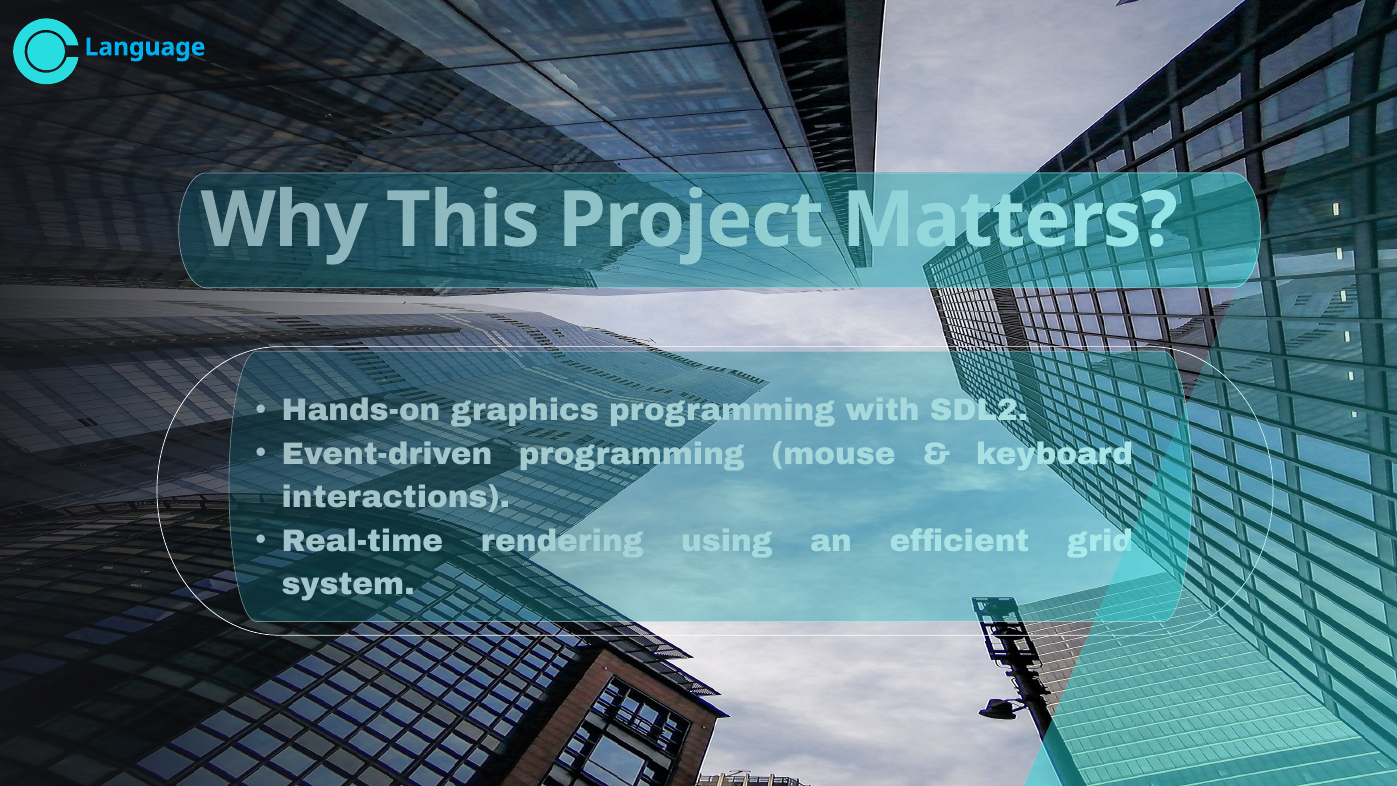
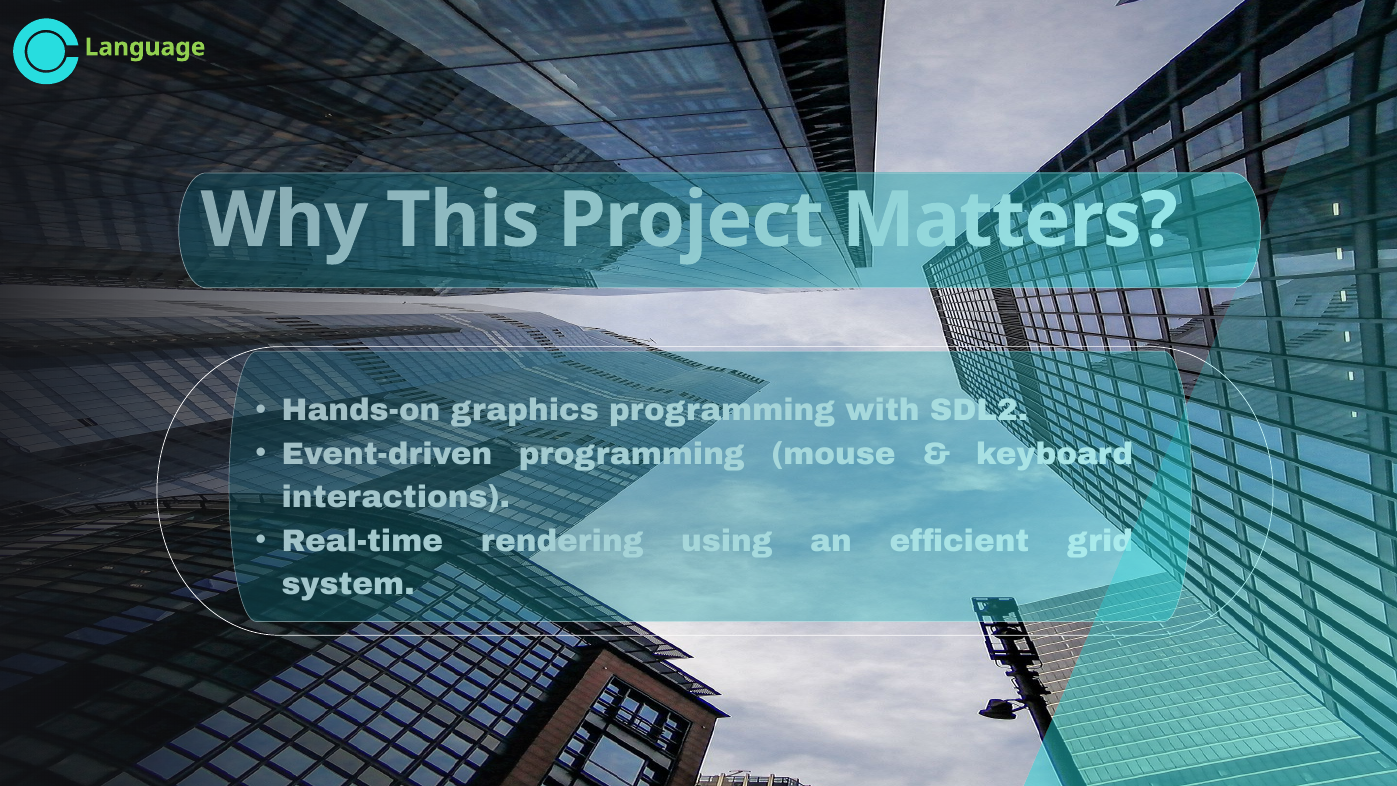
Language colour: light blue -> light green (145, 47)
